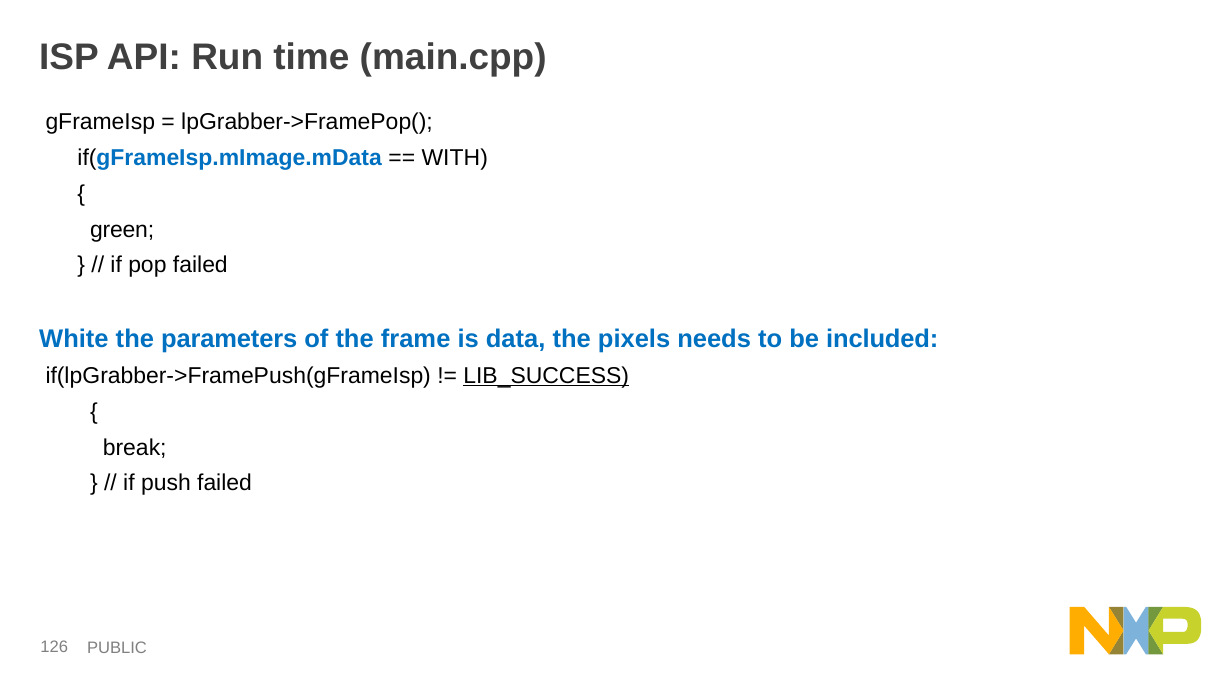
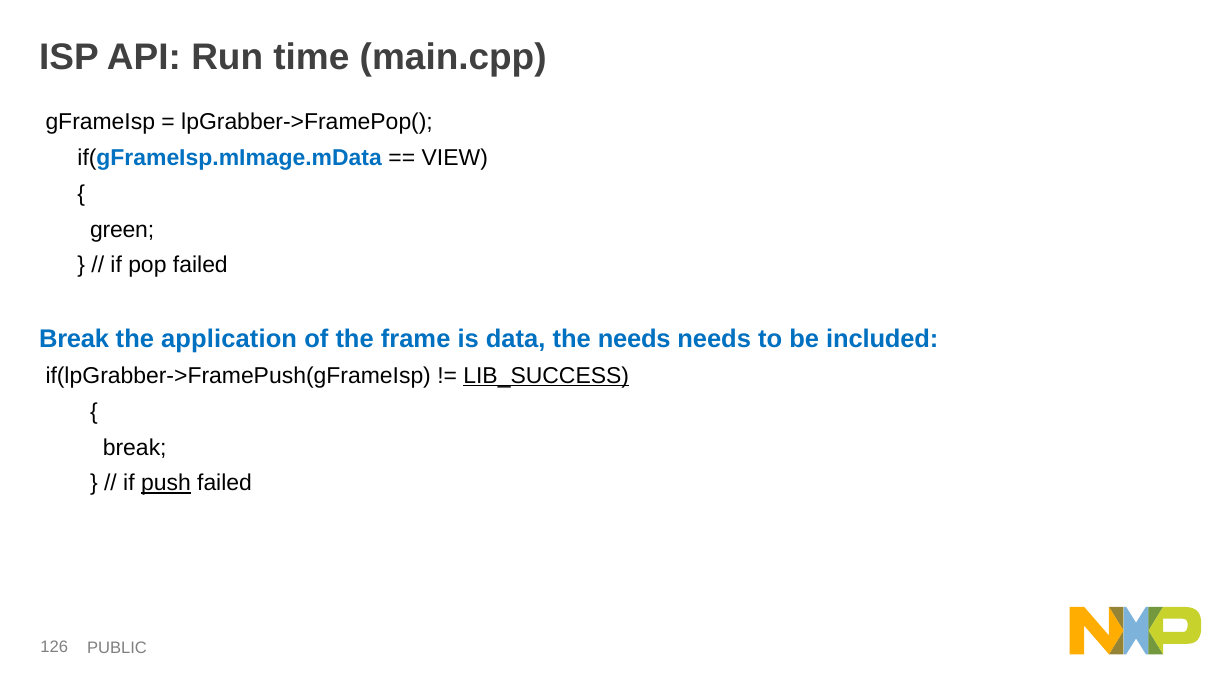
WITH: WITH -> VIEW (455, 158)
White: White -> Break (74, 339)
parameters: parameters -> application (229, 339)
the pixels: pixels -> needs (634, 339)
push underline: none -> present (166, 484)
